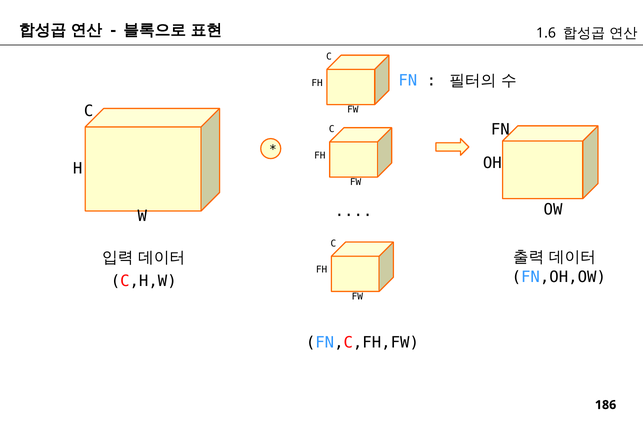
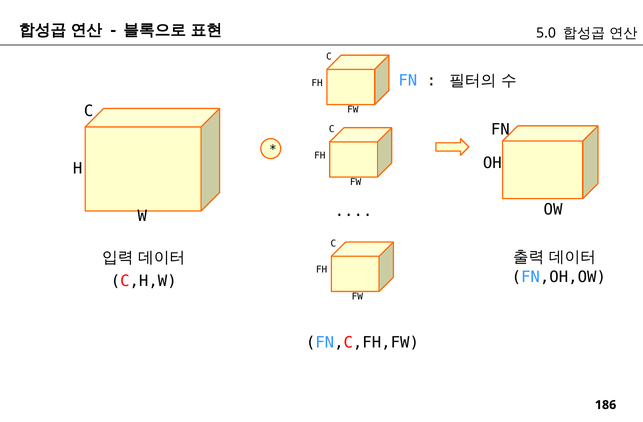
1.6: 1.6 -> 5.0 (546, 33)
